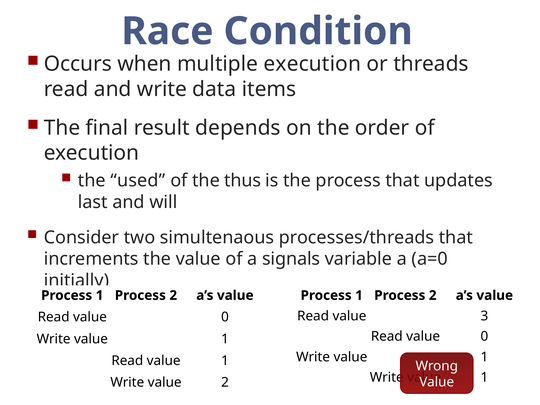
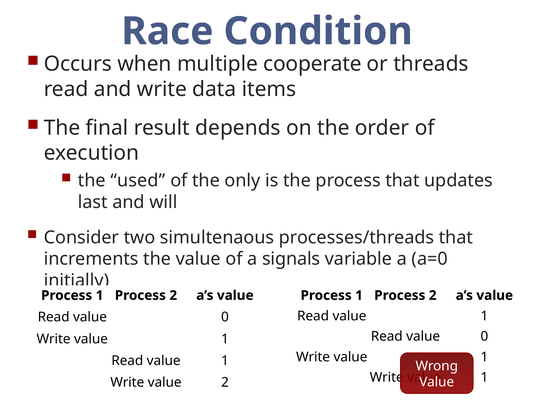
multiple execution: execution -> cooperate (312, 64)
thus: thus -> only (243, 181)
3: 3 -> 1 (484, 316)
